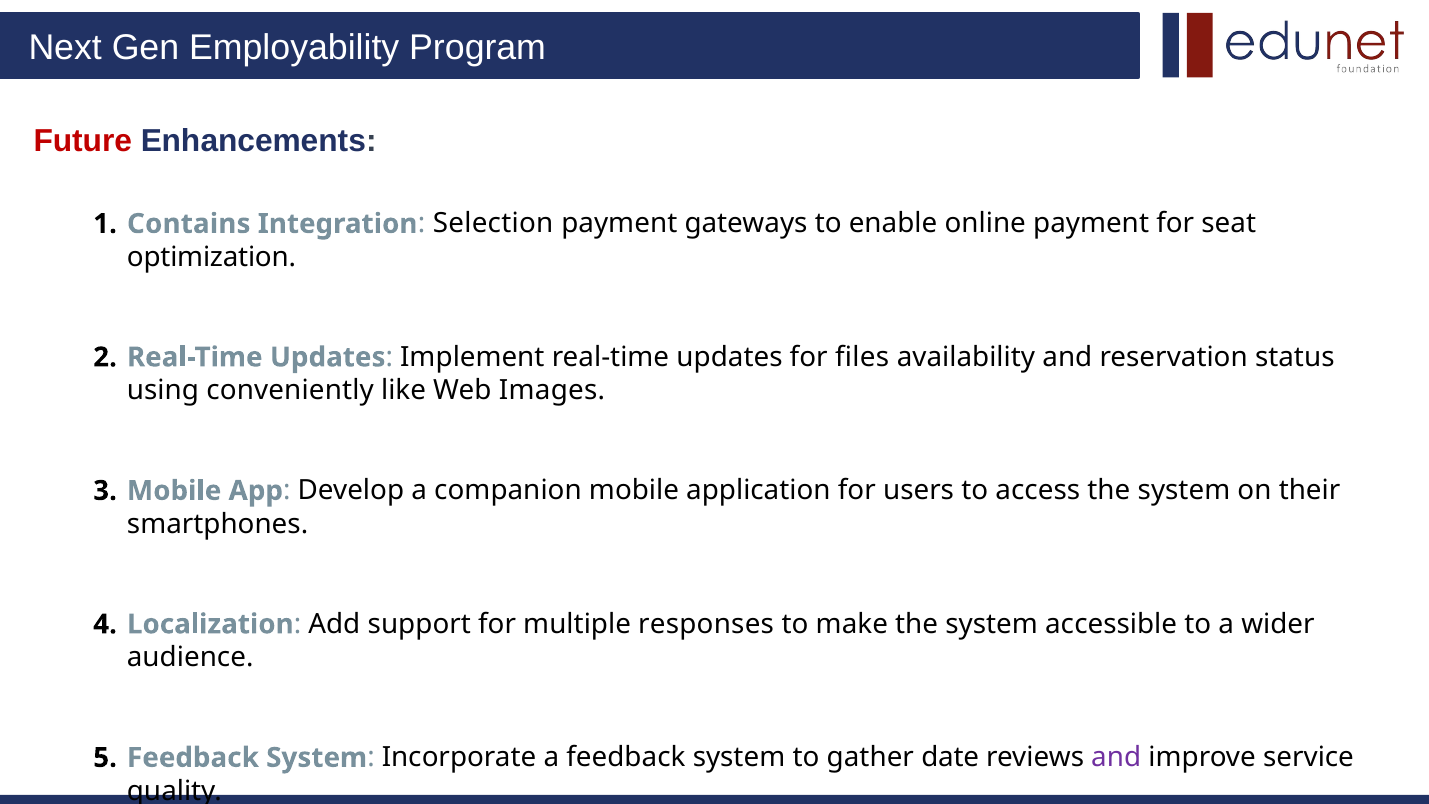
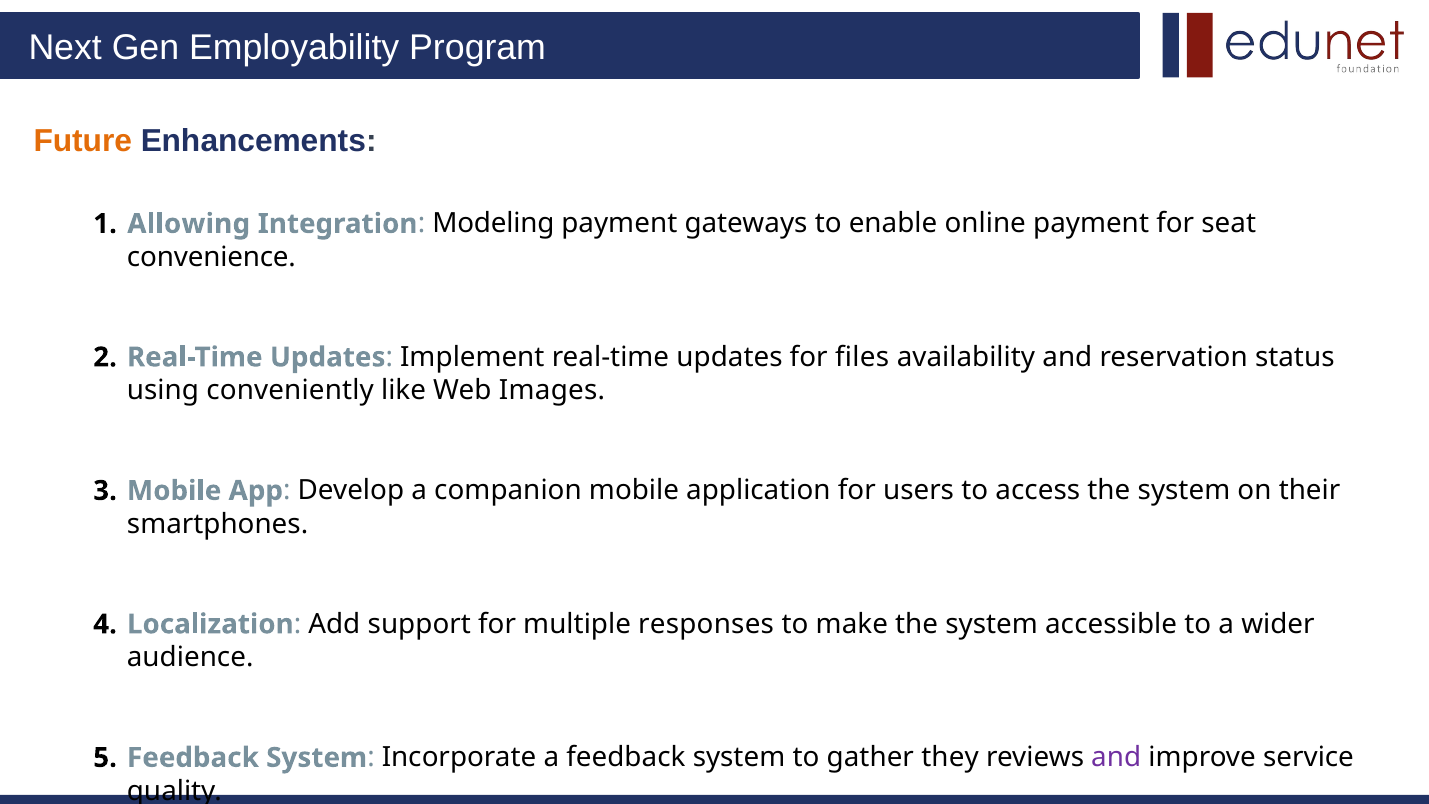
Future colour: red -> orange (83, 141)
Contains: Contains -> Allowing (189, 224)
Selection: Selection -> Modeling (493, 224)
optimization: optimization -> convenience (211, 257)
date: date -> they (950, 758)
